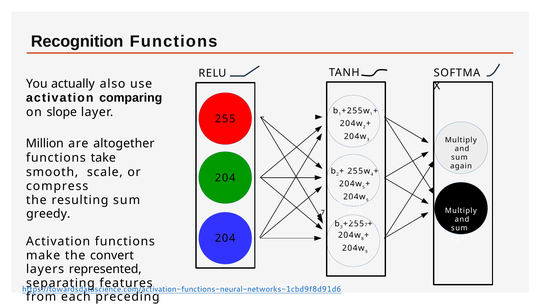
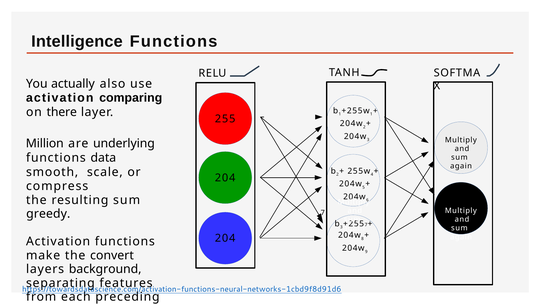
Recognition: Recognition -> Intelligence (77, 41)
slope: slope -> there (62, 112)
altogether: altogether -> underlying (124, 143)
take: take -> data (103, 158)
represented: represented -> background (105, 269)
